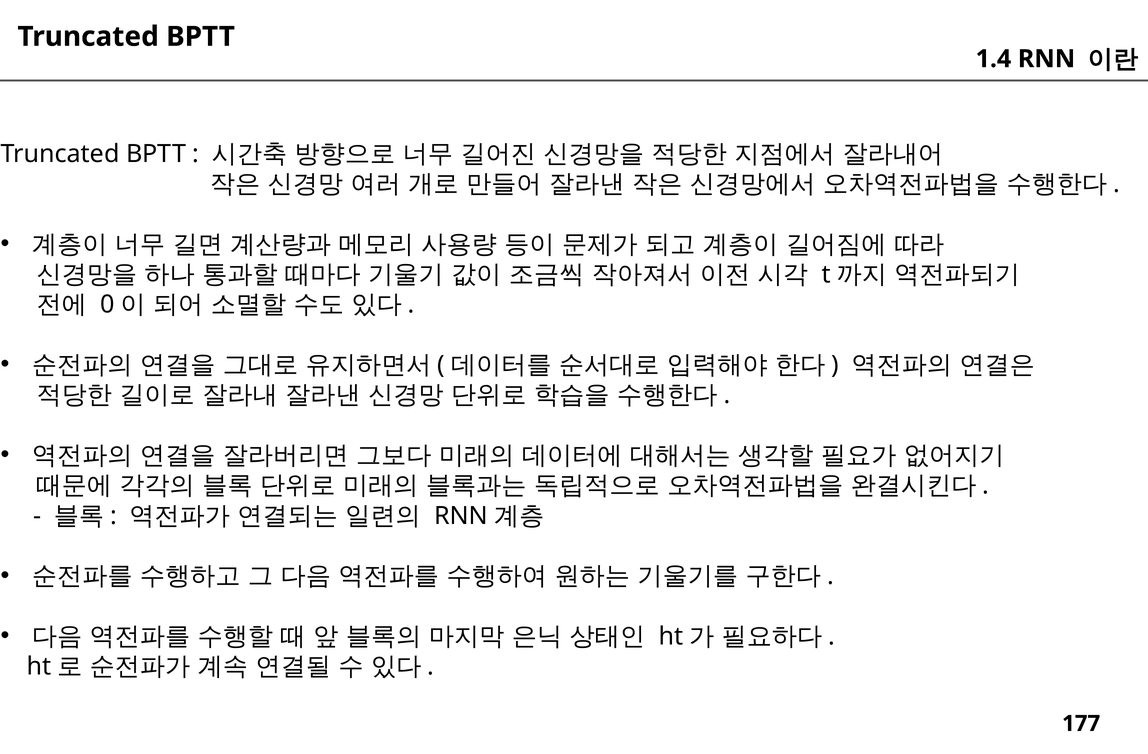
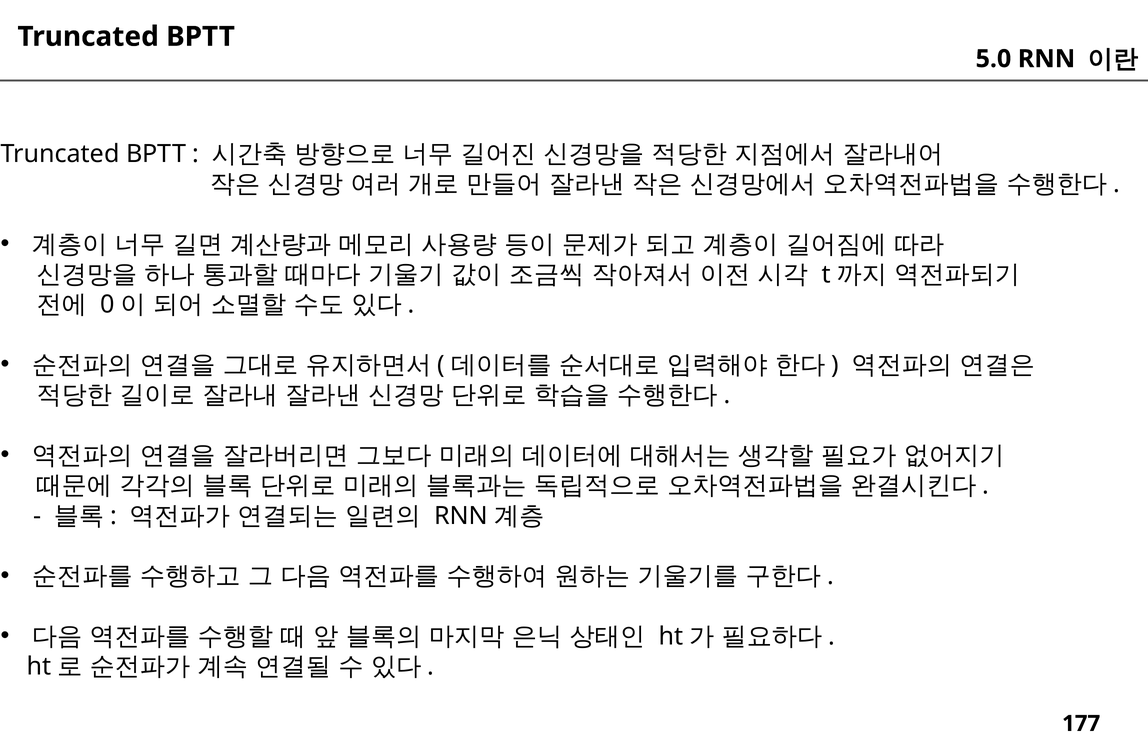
1.4: 1.4 -> 5.0 (993, 59)
